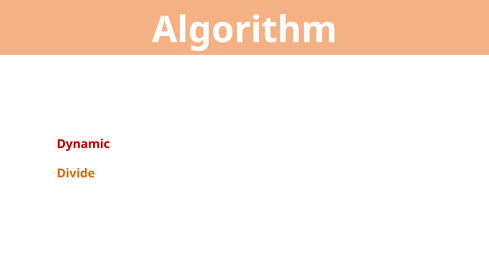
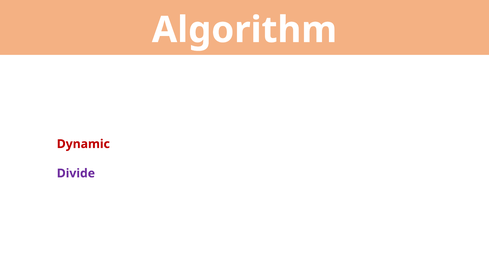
Divide colour: orange -> purple (76, 173)
